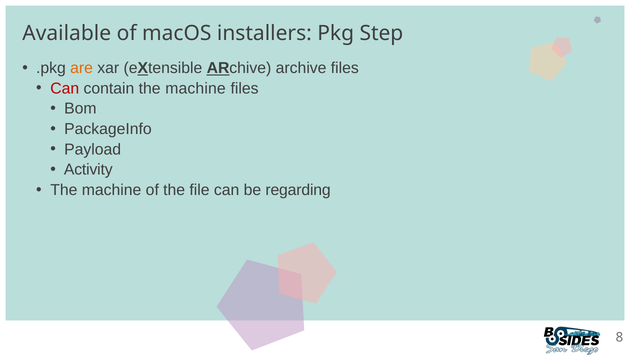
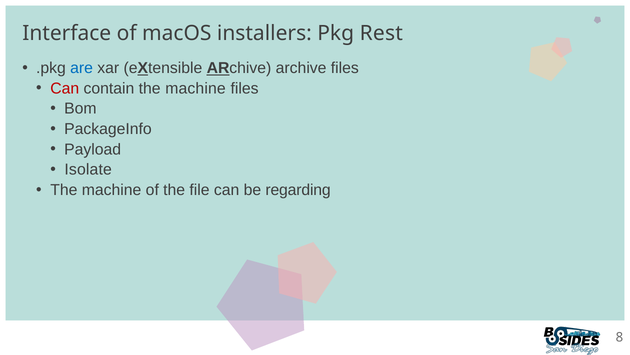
Available: Available -> Interface (67, 33)
Step: Step -> Rest (381, 33)
are colour: orange -> blue (82, 68)
Activity: Activity -> Isolate (88, 169)
